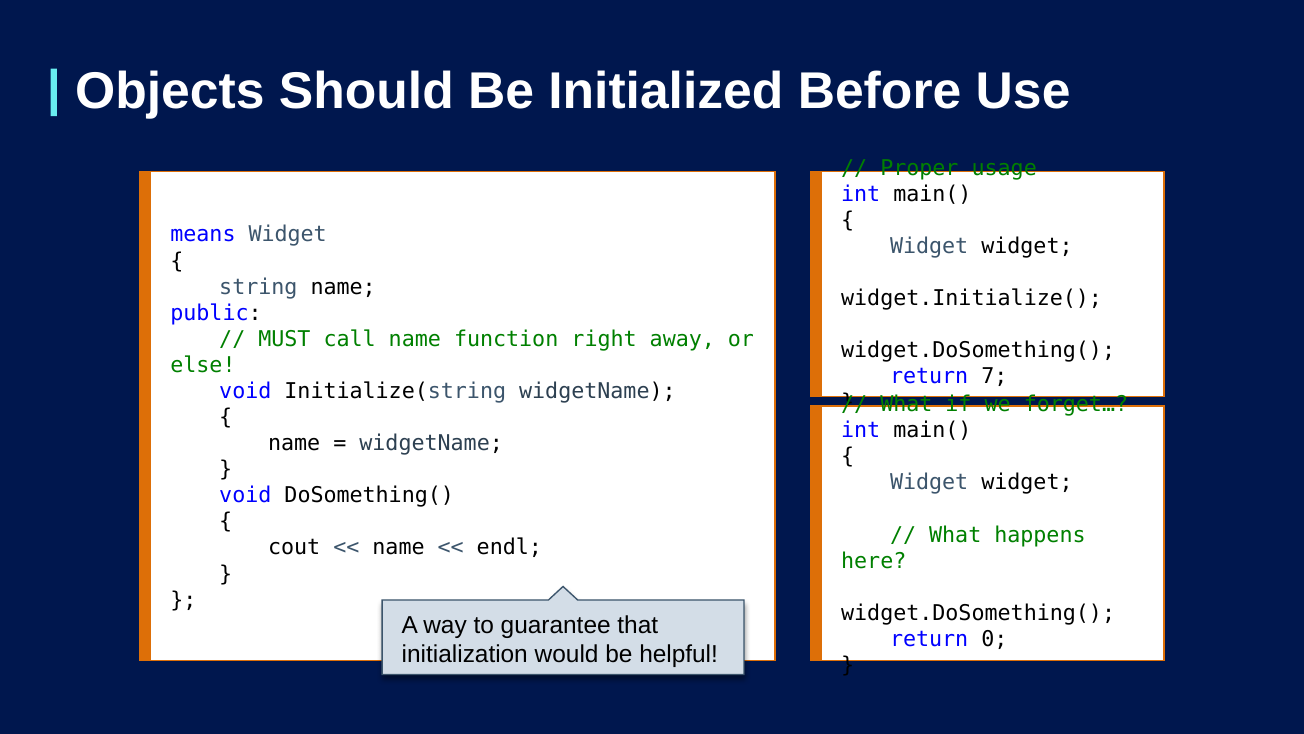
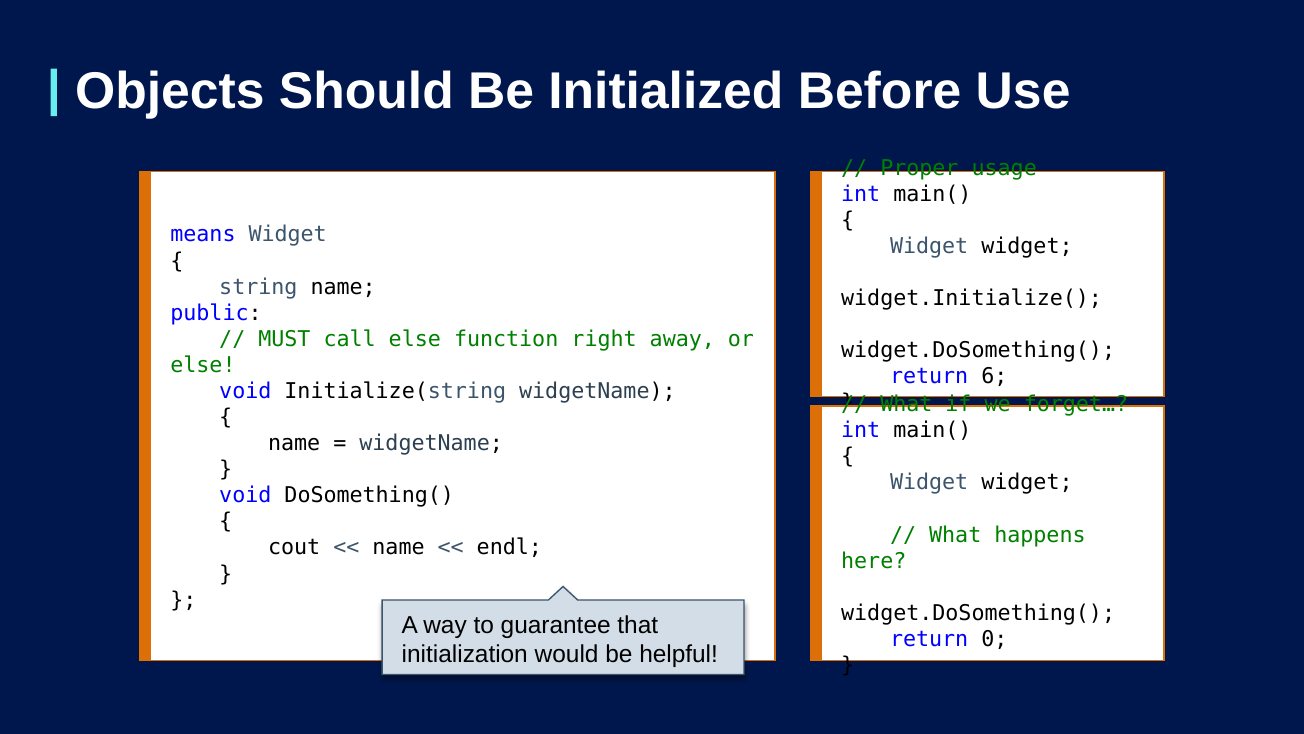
call name: name -> else (415, 339)
7: 7 -> 6 (994, 376)
